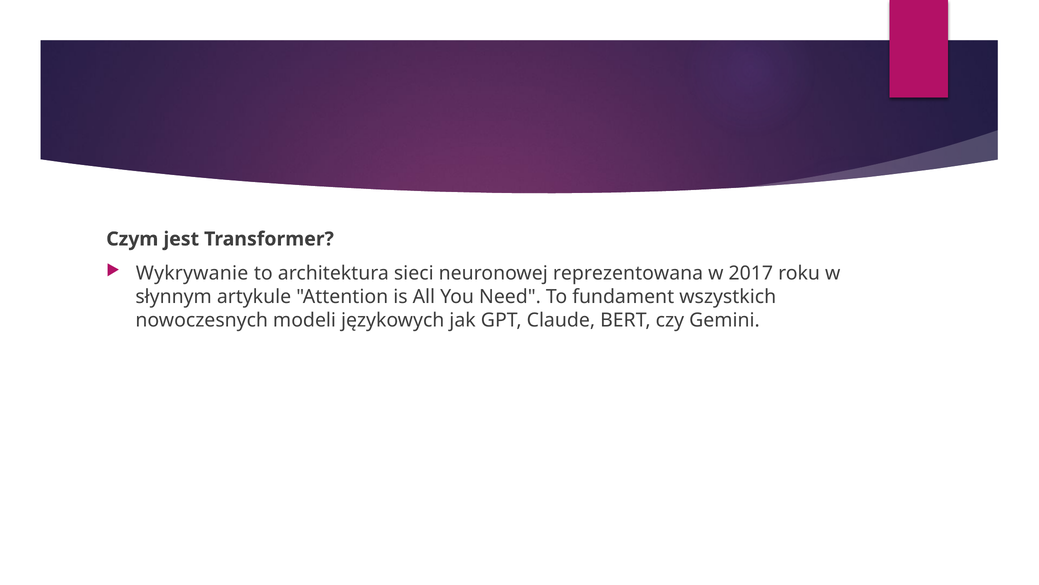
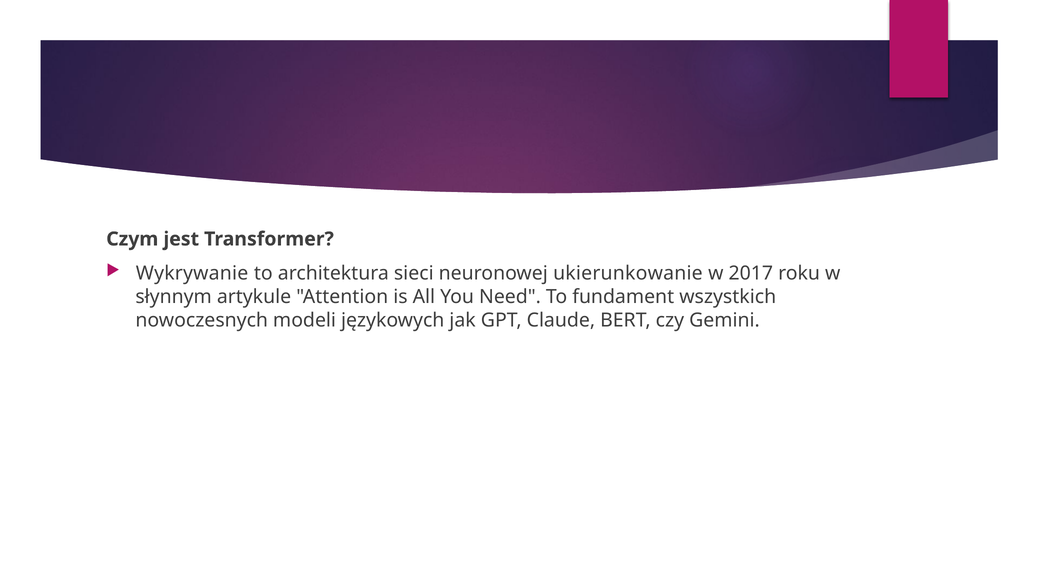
reprezentowana: reprezentowana -> ukierunkowanie (628, 273)
